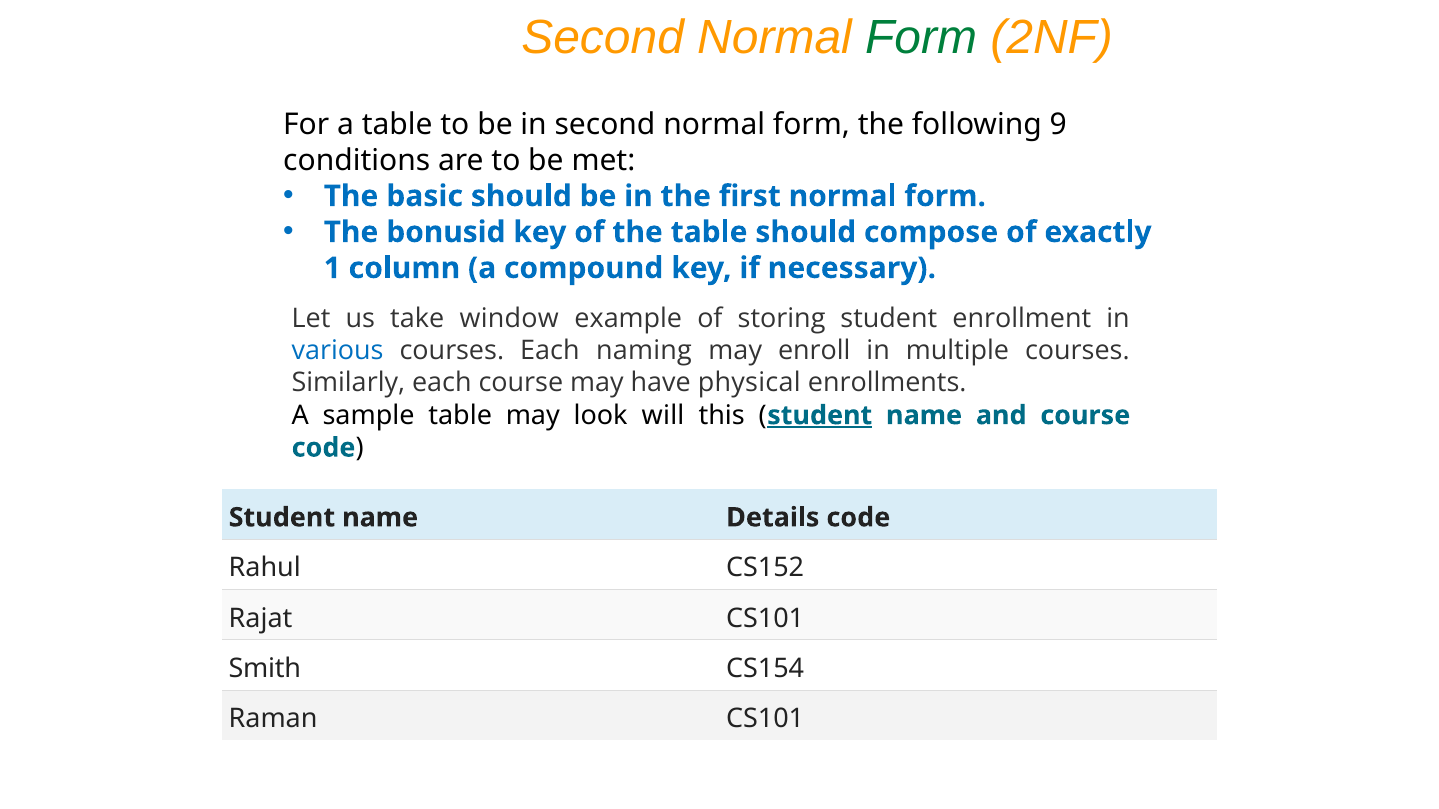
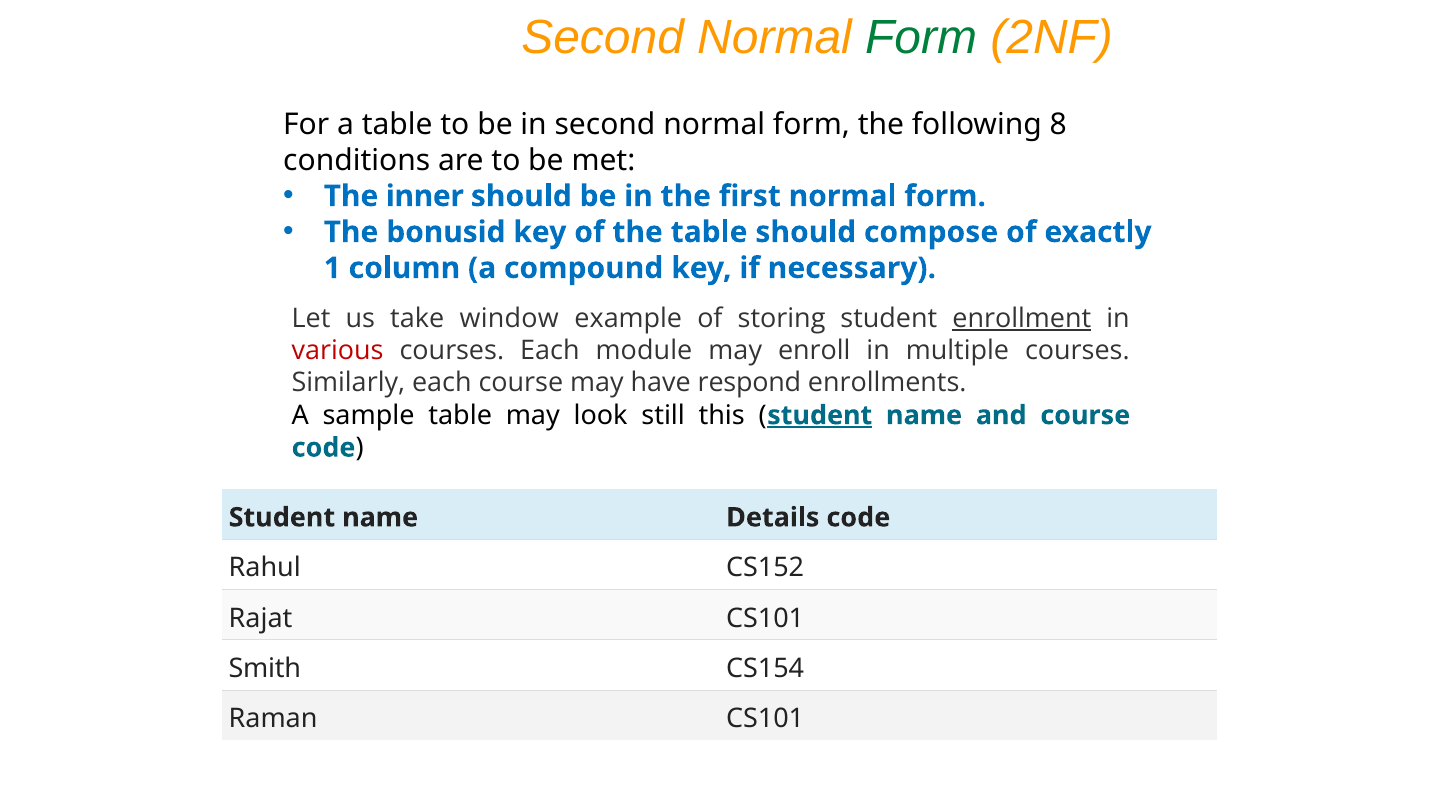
9: 9 -> 8 (1058, 124)
basic: basic -> inner (425, 196)
enrollment underline: none -> present (1022, 318)
various colour: blue -> red (338, 351)
naming: naming -> module (644, 351)
physical: physical -> respond (749, 383)
will: will -> still (663, 416)
